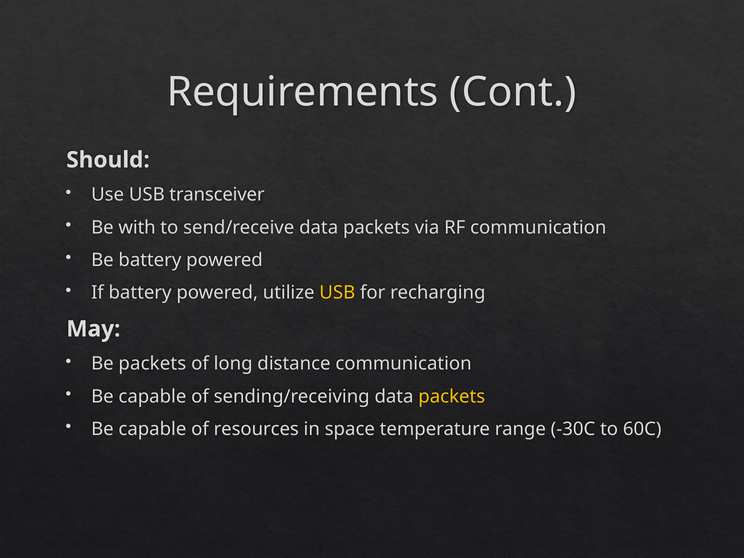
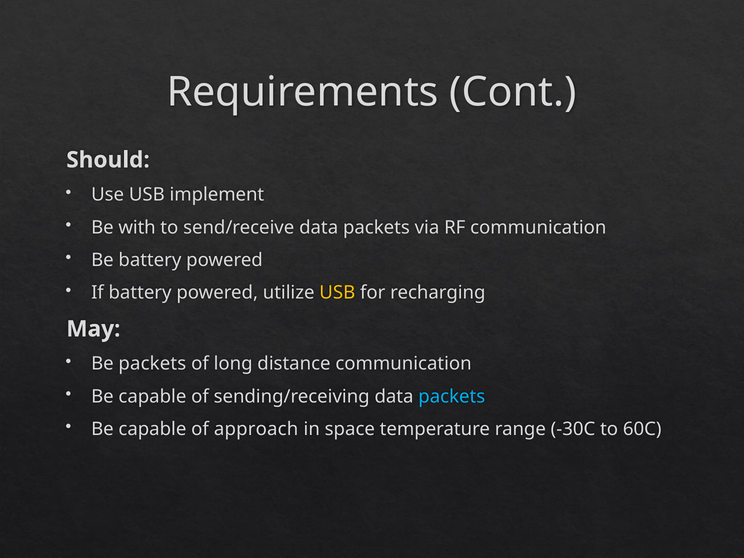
transceiver: transceiver -> implement (217, 195)
packets colour: yellow -> light blue (452, 396)
resources: resources -> approach (256, 429)
